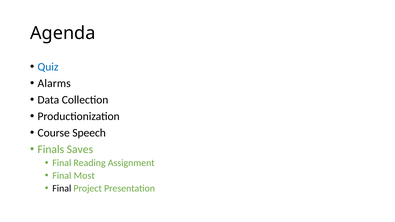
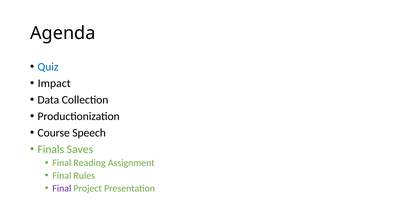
Alarms: Alarms -> Impact (54, 83)
Most: Most -> Rules (84, 176)
Final colour: black -> purple (62, 188)
